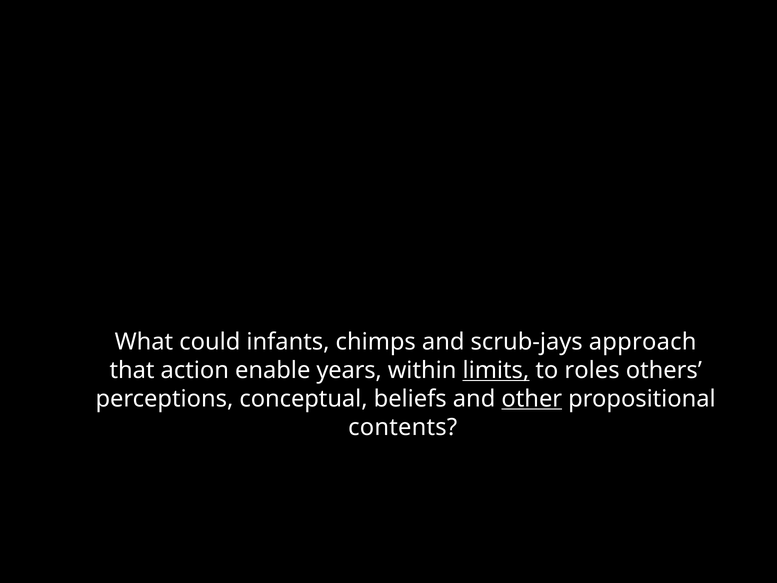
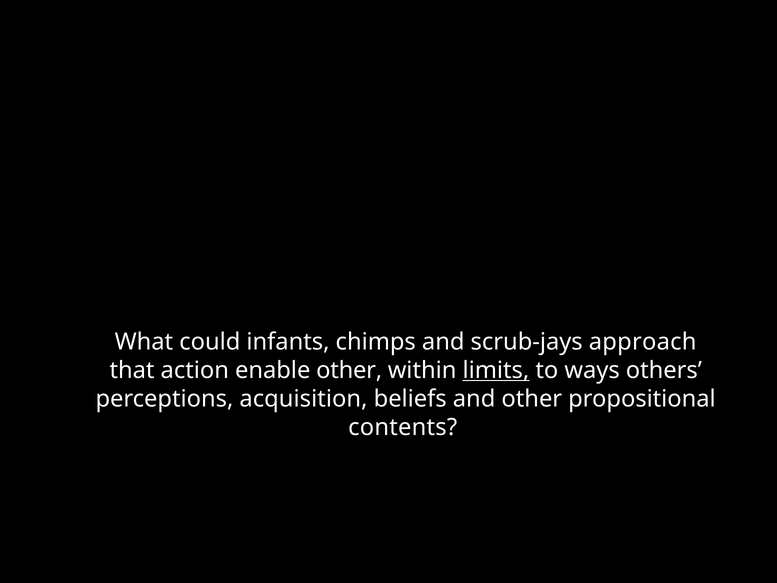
enable years: years -> other (349, 370)
roles: roles -> ways (592, 370)
conceptual: conceptual -> acquisition (303, 399)
other underline: present -> none (532, 399)
